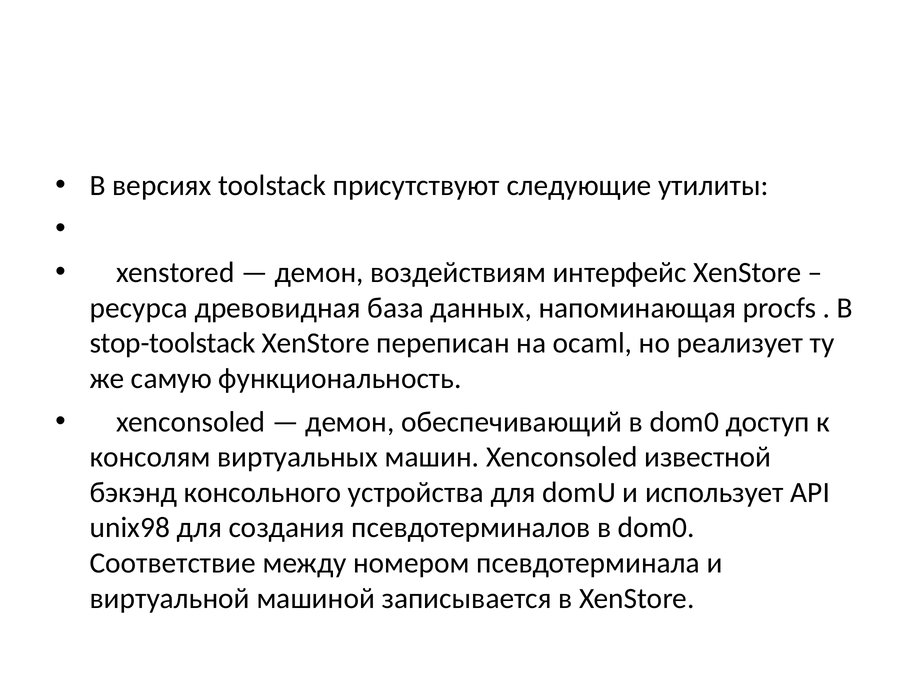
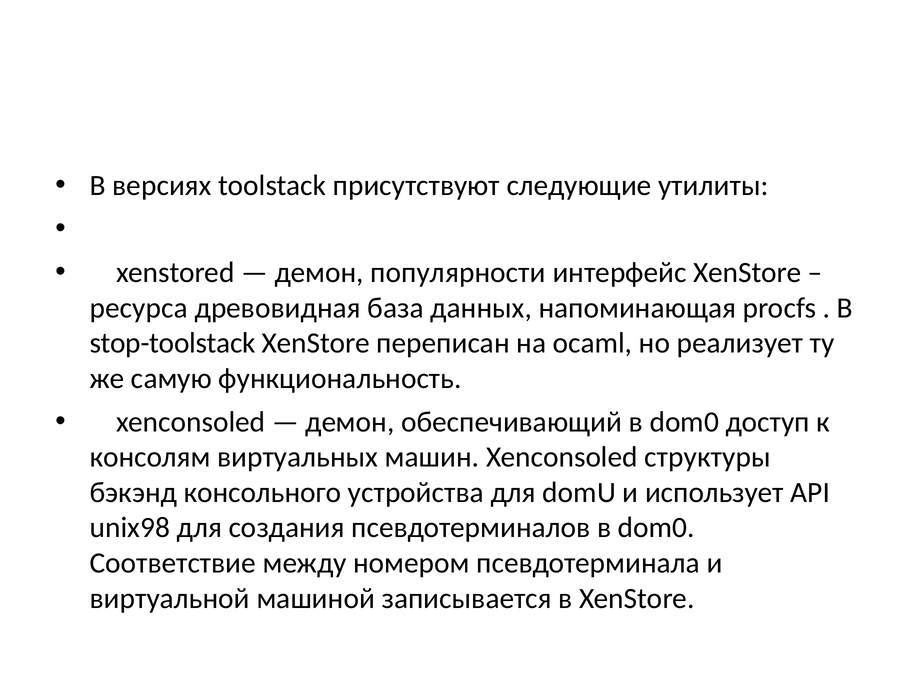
воздействиям: воздействиям -> популярности (458, 272)
известной: известной -> структуры (708, 457)
